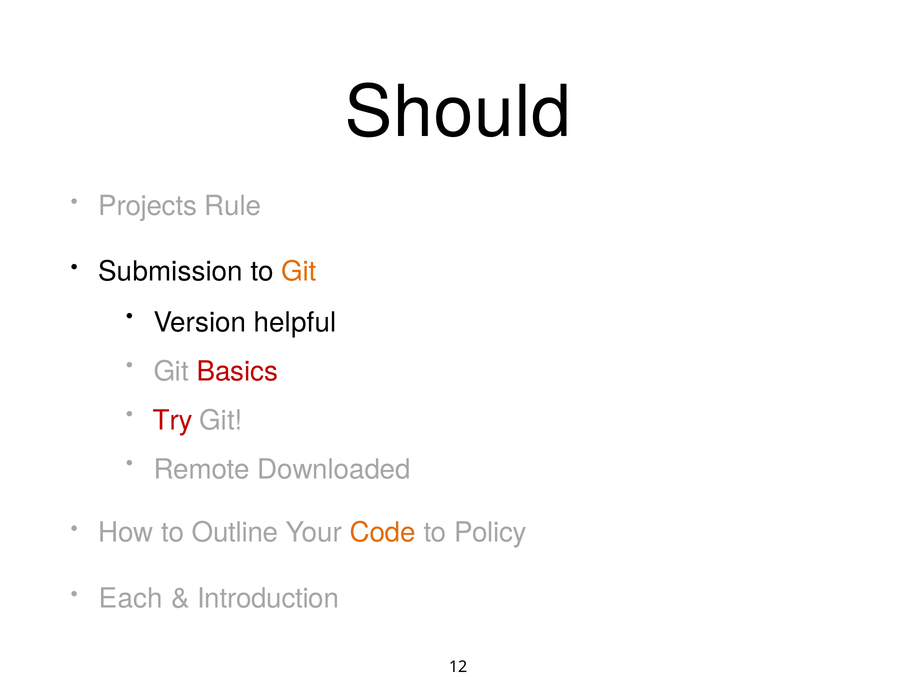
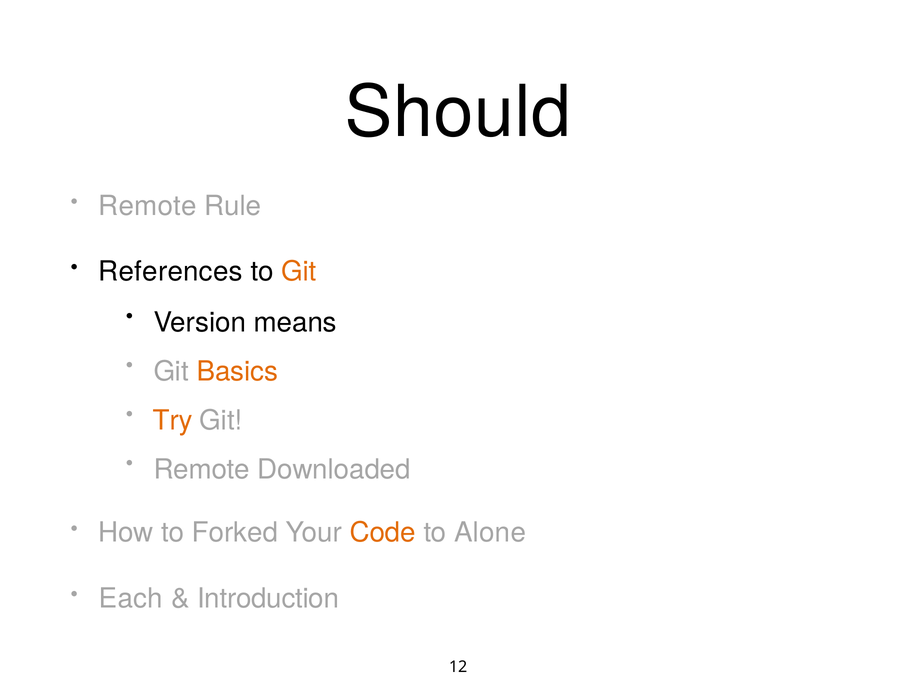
Projects: Projects -> Remote (147, 206)
Submission: Submission -> References (171, 271)
helpful: helpful -> means (295, 322)
Basics colour: red -> orange (237, 371)
Try colour: red -> orange (173, 420)
Outline: Outline -> Forked (235, 533)
Policy: Policy -> Alone (490, 533)
